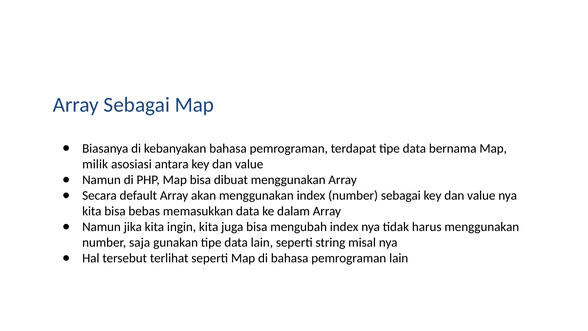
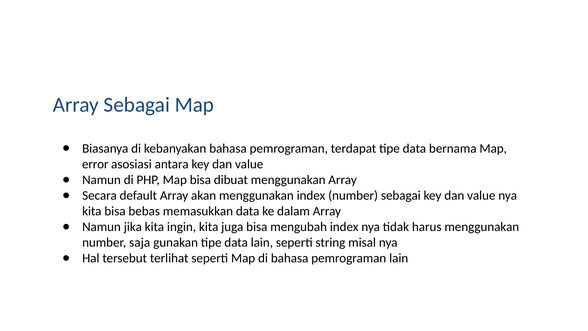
milik: milik -> error (95, 164)
